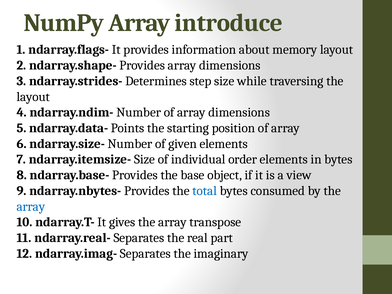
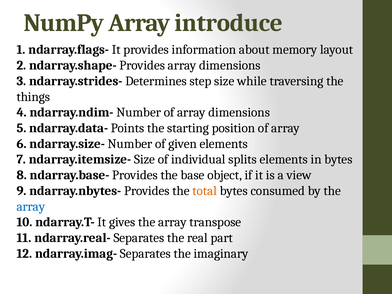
layout: layout -> things (33, 97)
order: order -> splits (243, 159)
total colour: blue -> orange (205, 191)
